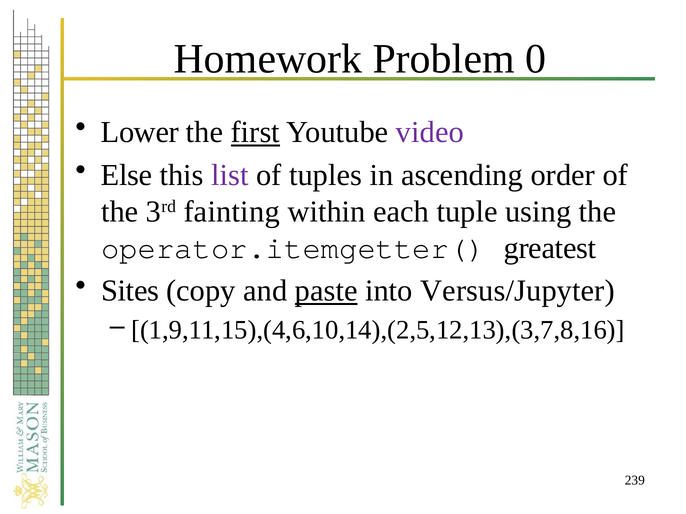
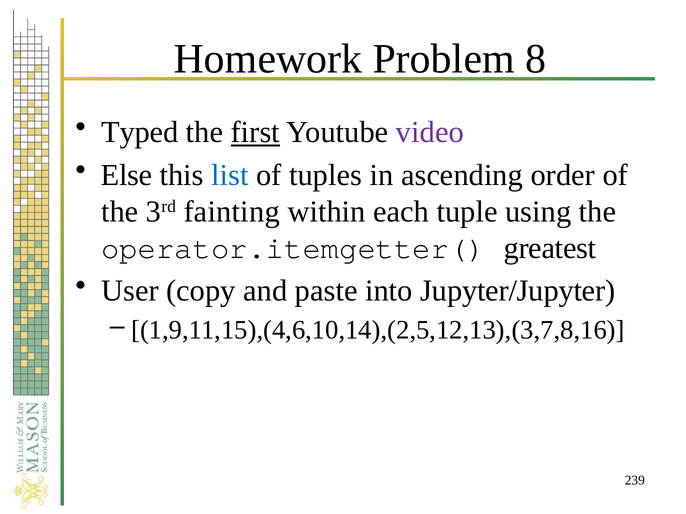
0: 0 -> 8 (536, 59)
Lower: Lower -> Typed (140, 132)
list colour: purple -> blue (230, 175)
Sites: Sites -> User (130, 291)
paste underline: present -> none (326, 291)
Versus/Jupyter: Versus/Jupyter -> Jupyter/Jupyter (518, 291)
